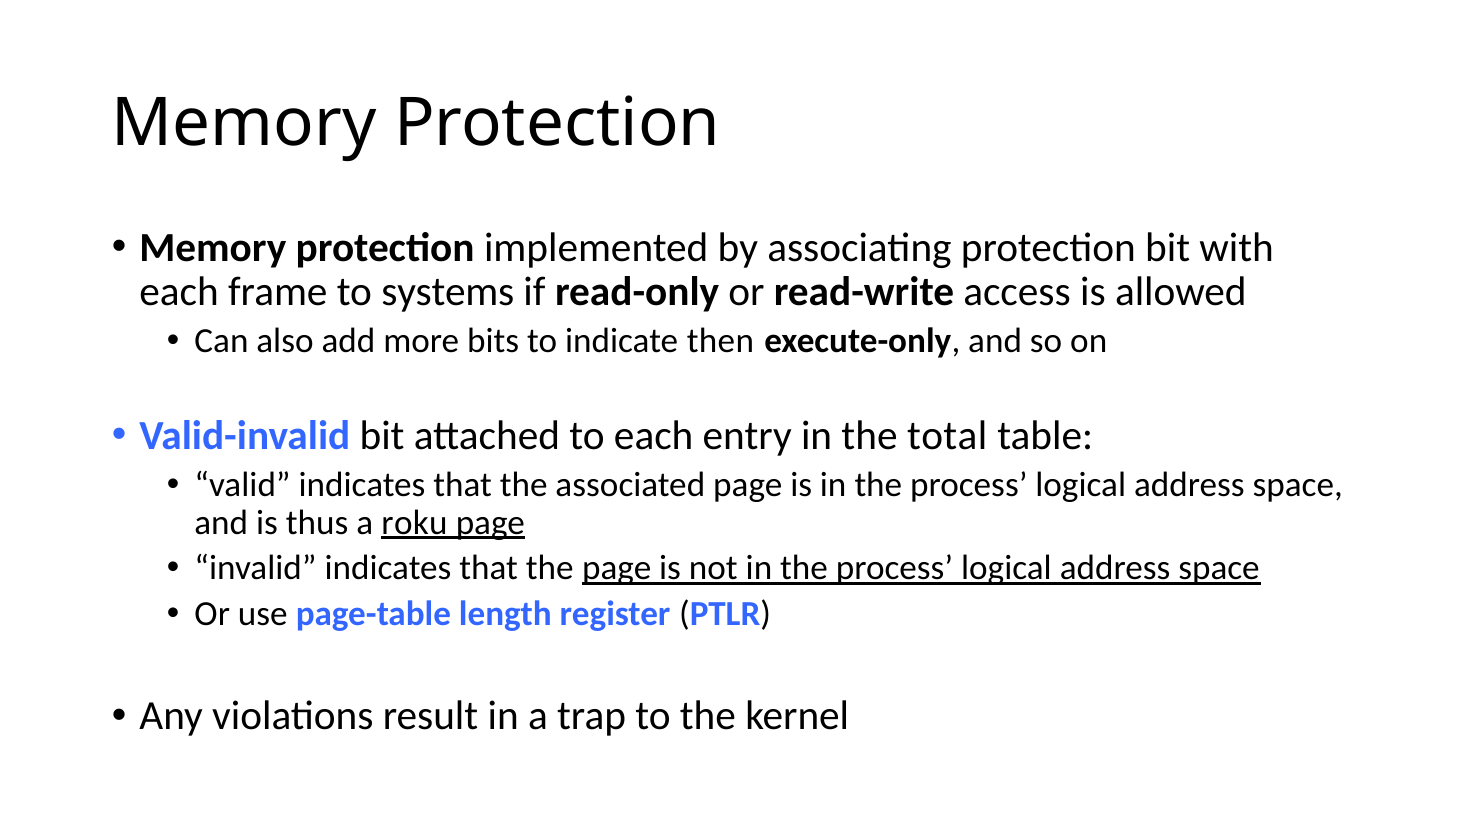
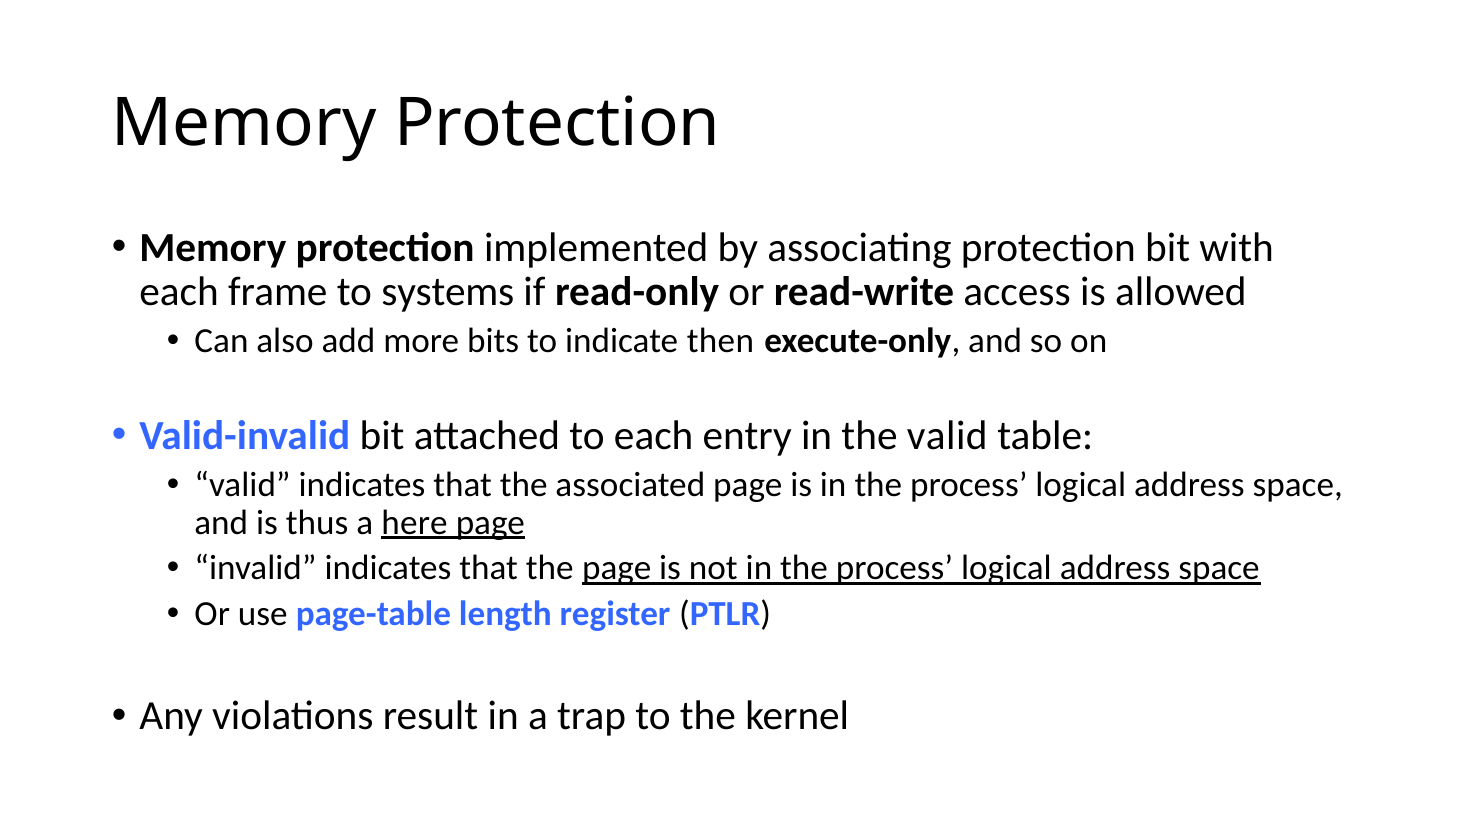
the total: total -> valid (947, 436)
roku: roku -> here (415, 522)
